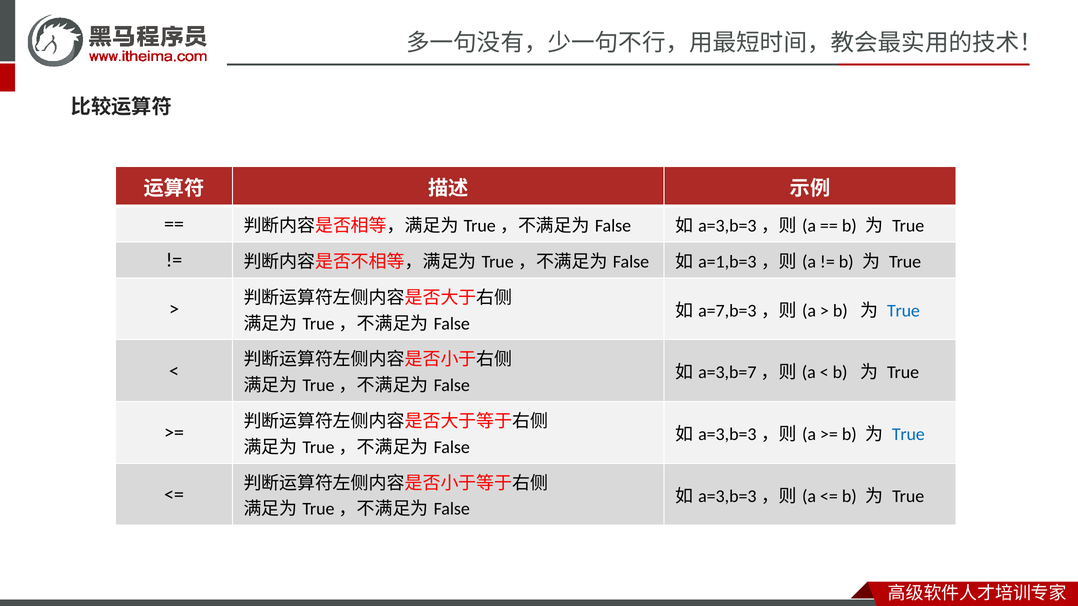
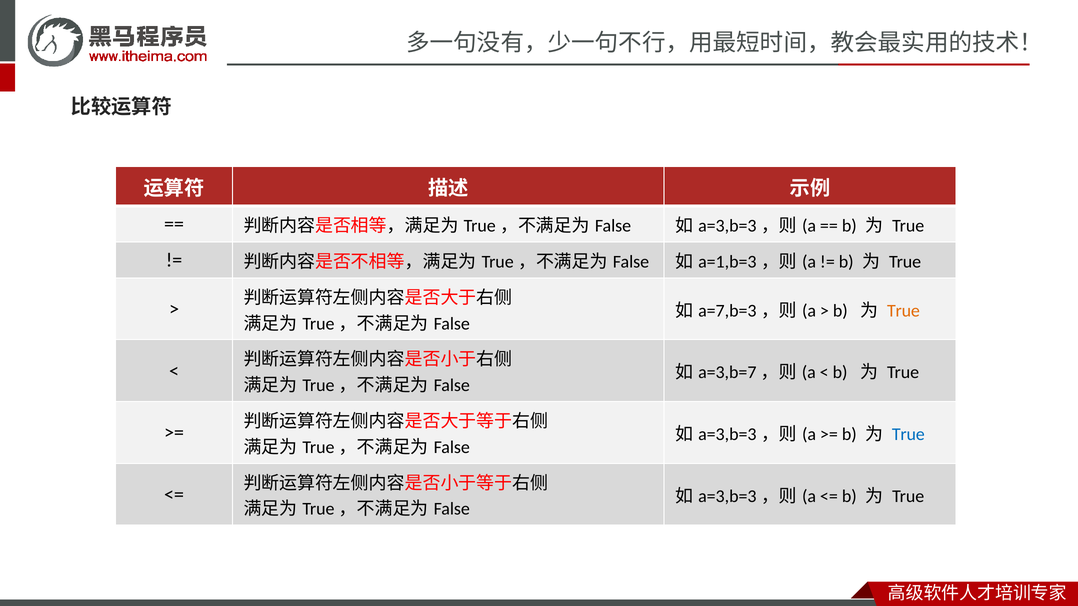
True colour: blue -> orange (903, 311)
